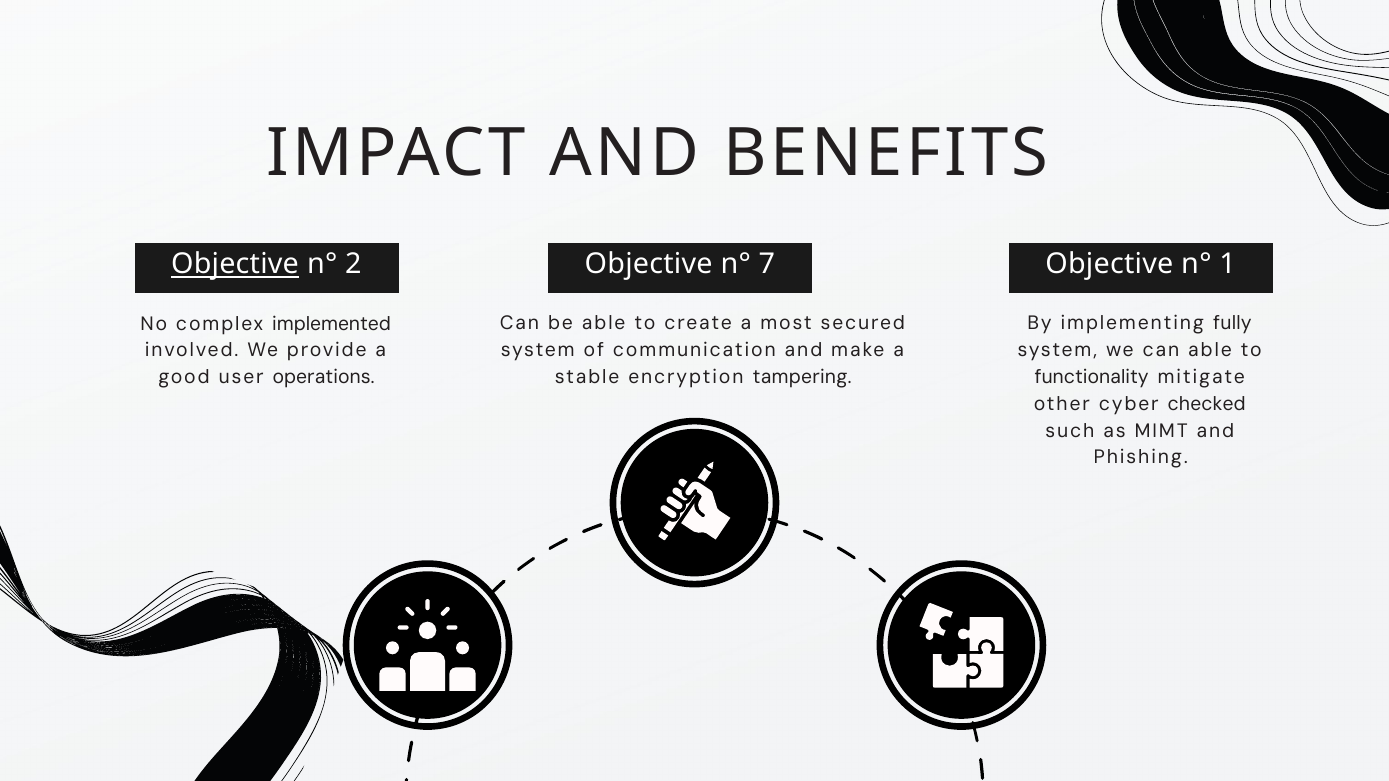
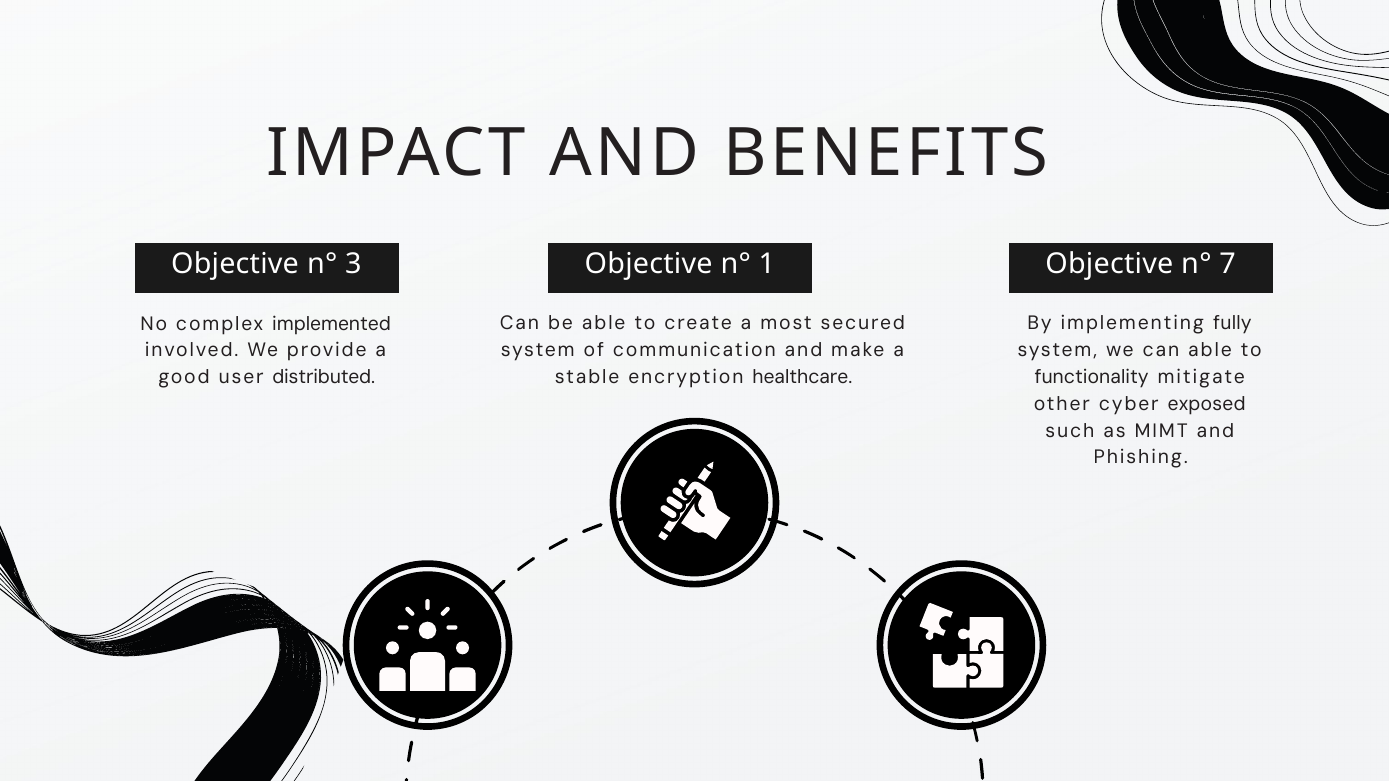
Objective underline: present -> none (235, 264)
2: 2 -> 3 (353, 264)
7: 7 -> 1 (767, 264)
1: 1 -> 7 (1228, 264)
tampering: tampering -> healthcare (802, 377)
operations: operations -> distributed (324, 377)
checked: checked -> exposed (1207, 404)
